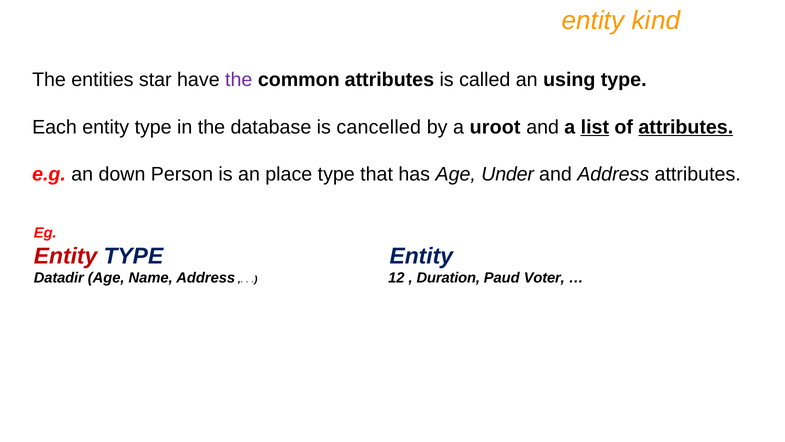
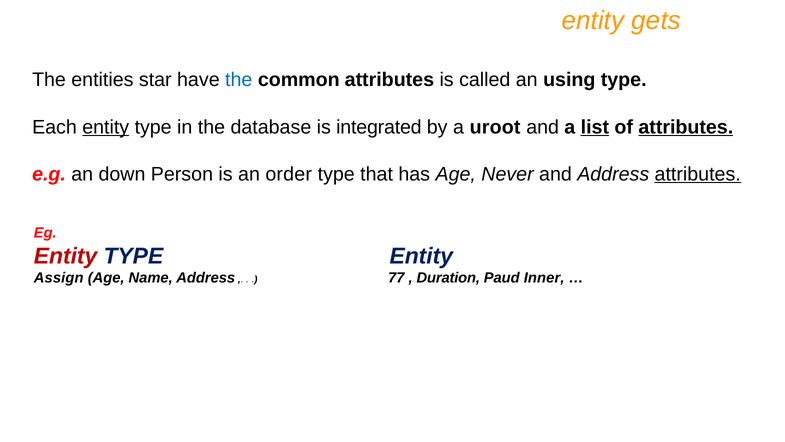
kind: kind -> gets (656, 20)
the colour: purple -> blue (239, 80)
entity underline: none -> present (106, 127)
cancelled: cancelled -> integrated (379, 127)
place: place -> order (289, 174)
Under: Under -> Never (508, 174)
attributes underline: none -> present (698, 174)
Datadir: Datadir -> Assign (59, 278)
12: 12 -> 77 (396, 278)
Voter: Voter -> Inner (544, 278)
